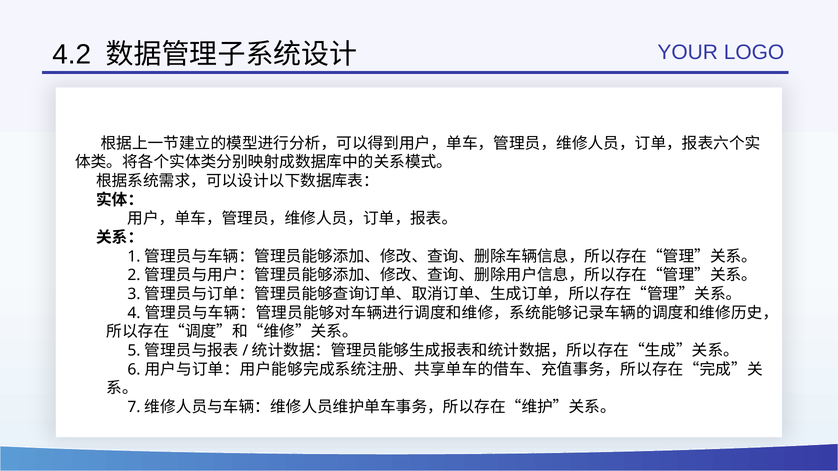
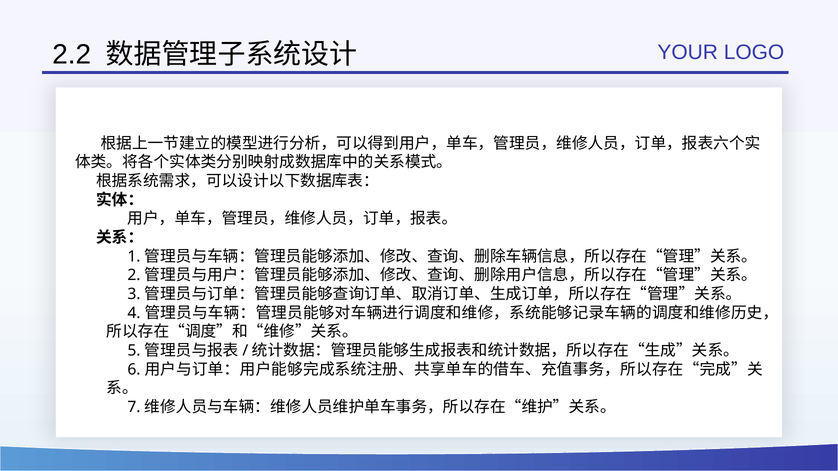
4.2: 4.2 -> 2.2 (72, 55)
